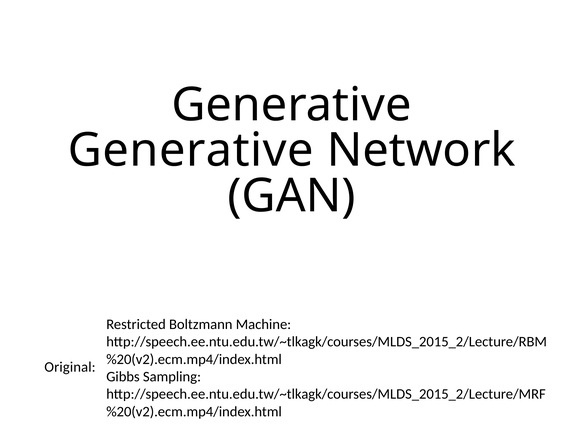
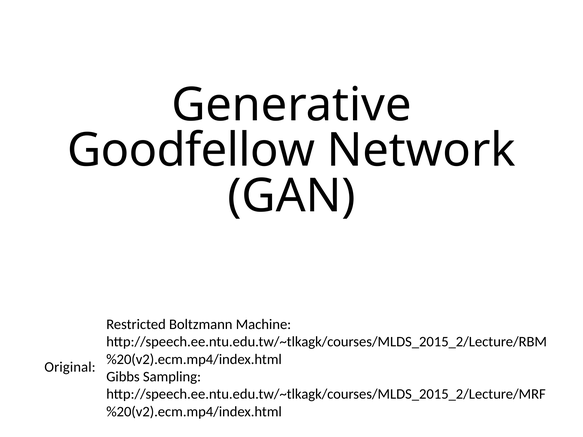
Generative: Generative -> Goodfellow (191, 151)
